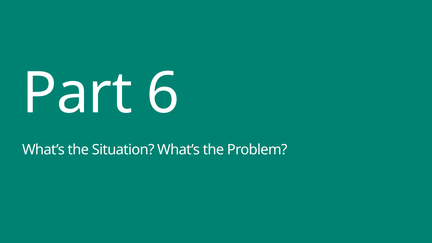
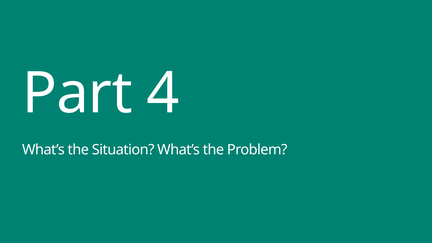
6: 6 -> 4 (163, 94)
